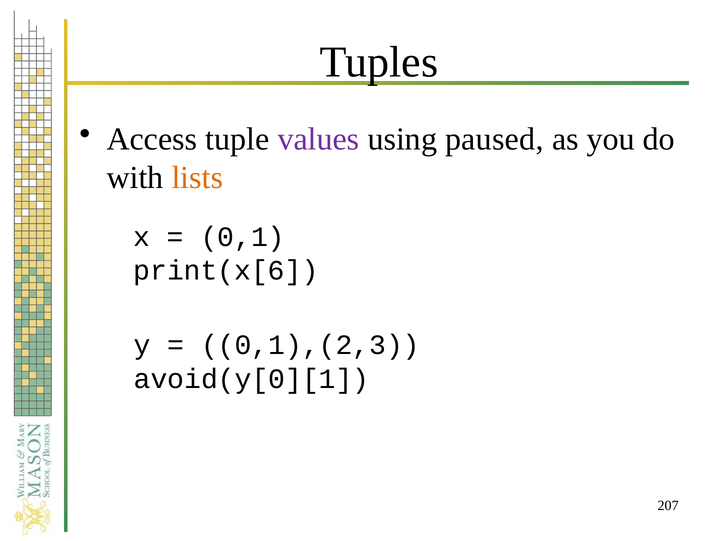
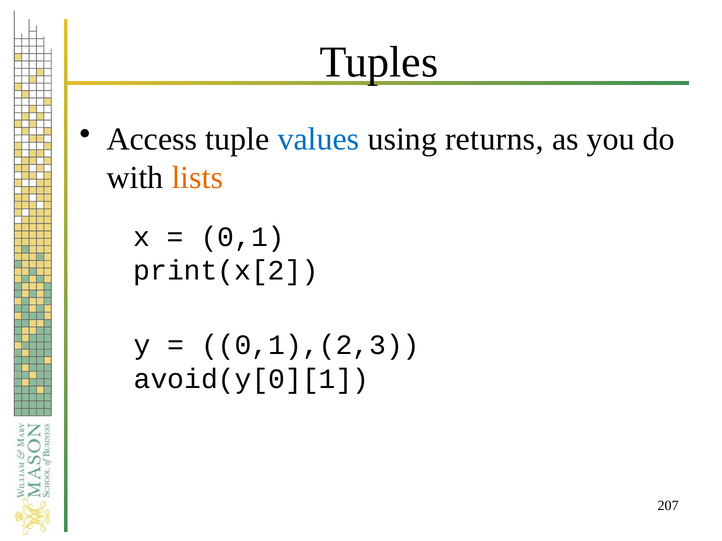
values colour: purple -> blue (319, 139)
paused: paused -> returns (494, 139)
print(x[6: print(x[6 -> print(x[2 (226, 271)
